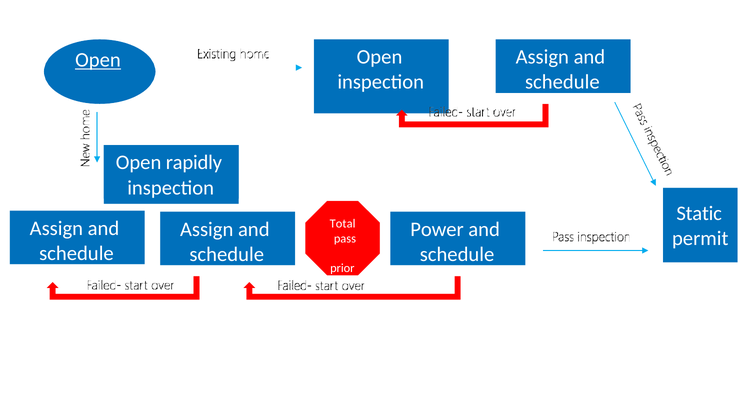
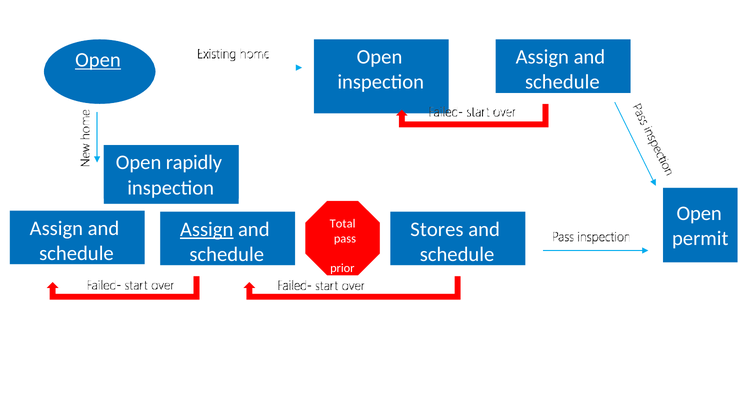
Static: Static -> Open (699, 214)
Assign underline: none -> present (207, 230)
Power: Power -> Stores (437, 230)
